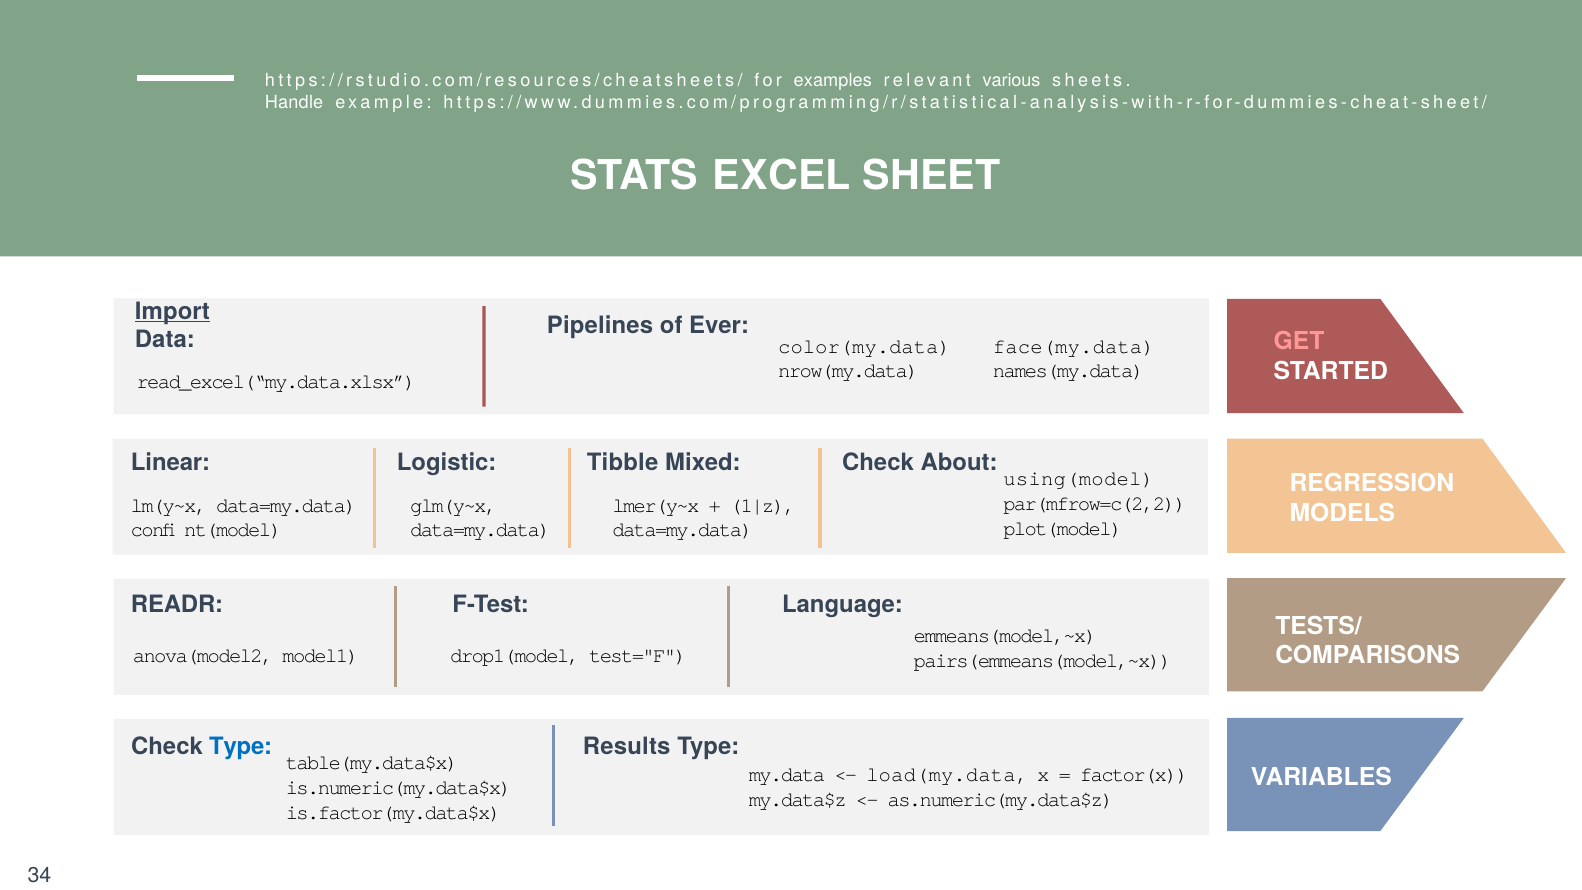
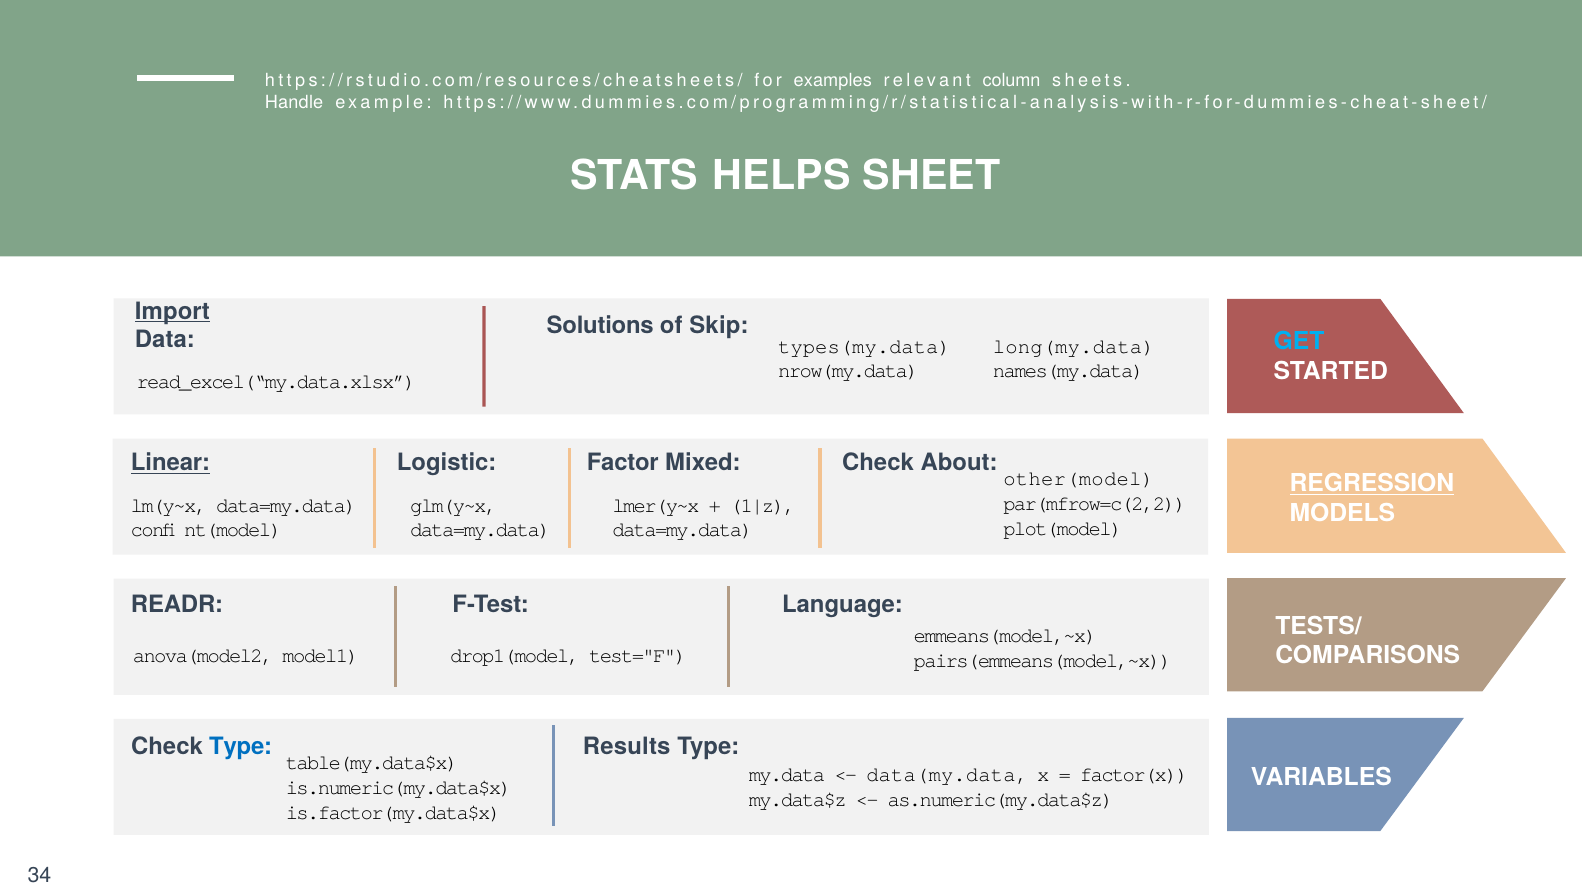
various: various -> column (1012, 81)
EXCEL: EXCEL -> HELPS (782, 176)
Pipelines: Pipelines -> Solutions (600, 326)
Ever: Ever -> Skip (719, 326)
color(my.data: color(my.data -> types(my.data (865, 346)
GET colour: pink -> light blue (1299, 342)
face(my.data: face(my.data -> long(my.data (1074, 346)
Linear underline: none -> present (171, 463)
Tibble: Tibble -> Factor (623, 463)
using(model: using(model -> other(model (1079, 479)
REGRESSION underline: none -> present (1372, 484)
load(my.data: load(my.data -> data(my.data (947, 775)
